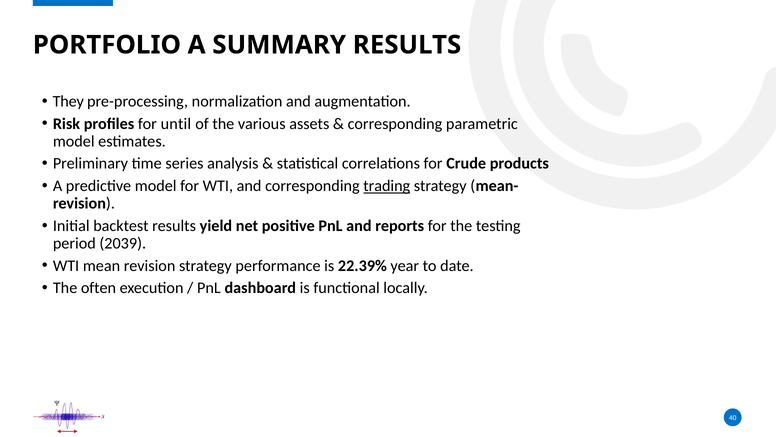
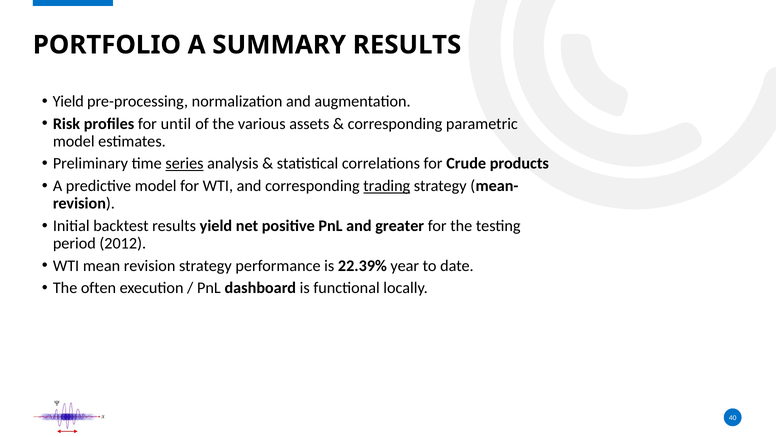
They: They -> Yield (68, 101)
series underline: none -> present (184, 163)
reports: reports -> greater (400, 226)
2039: 2039 -> 2012 (123, 243)
